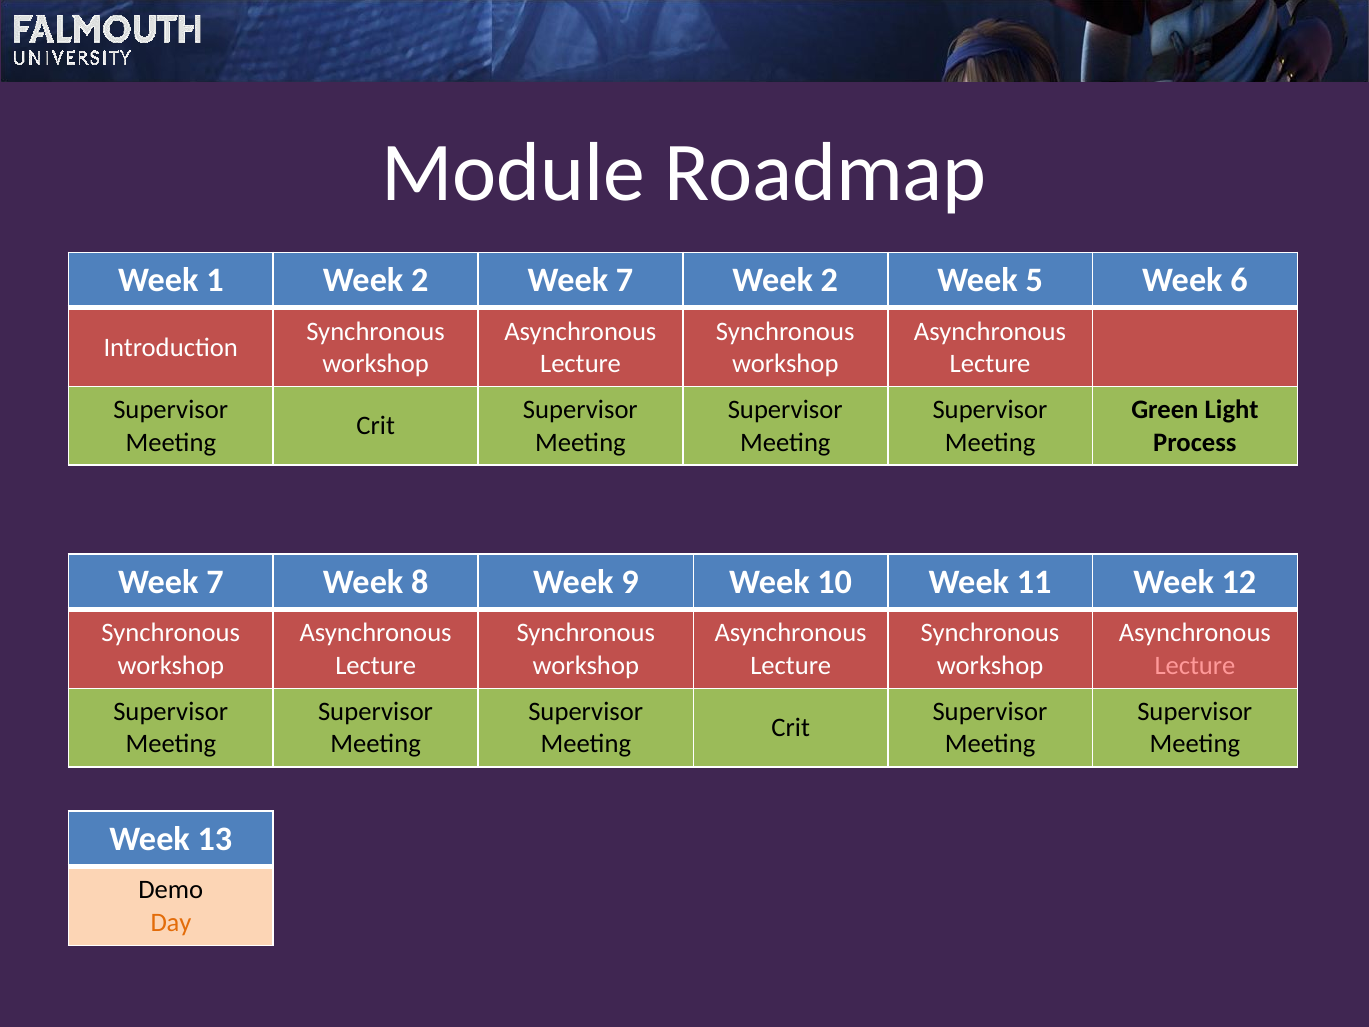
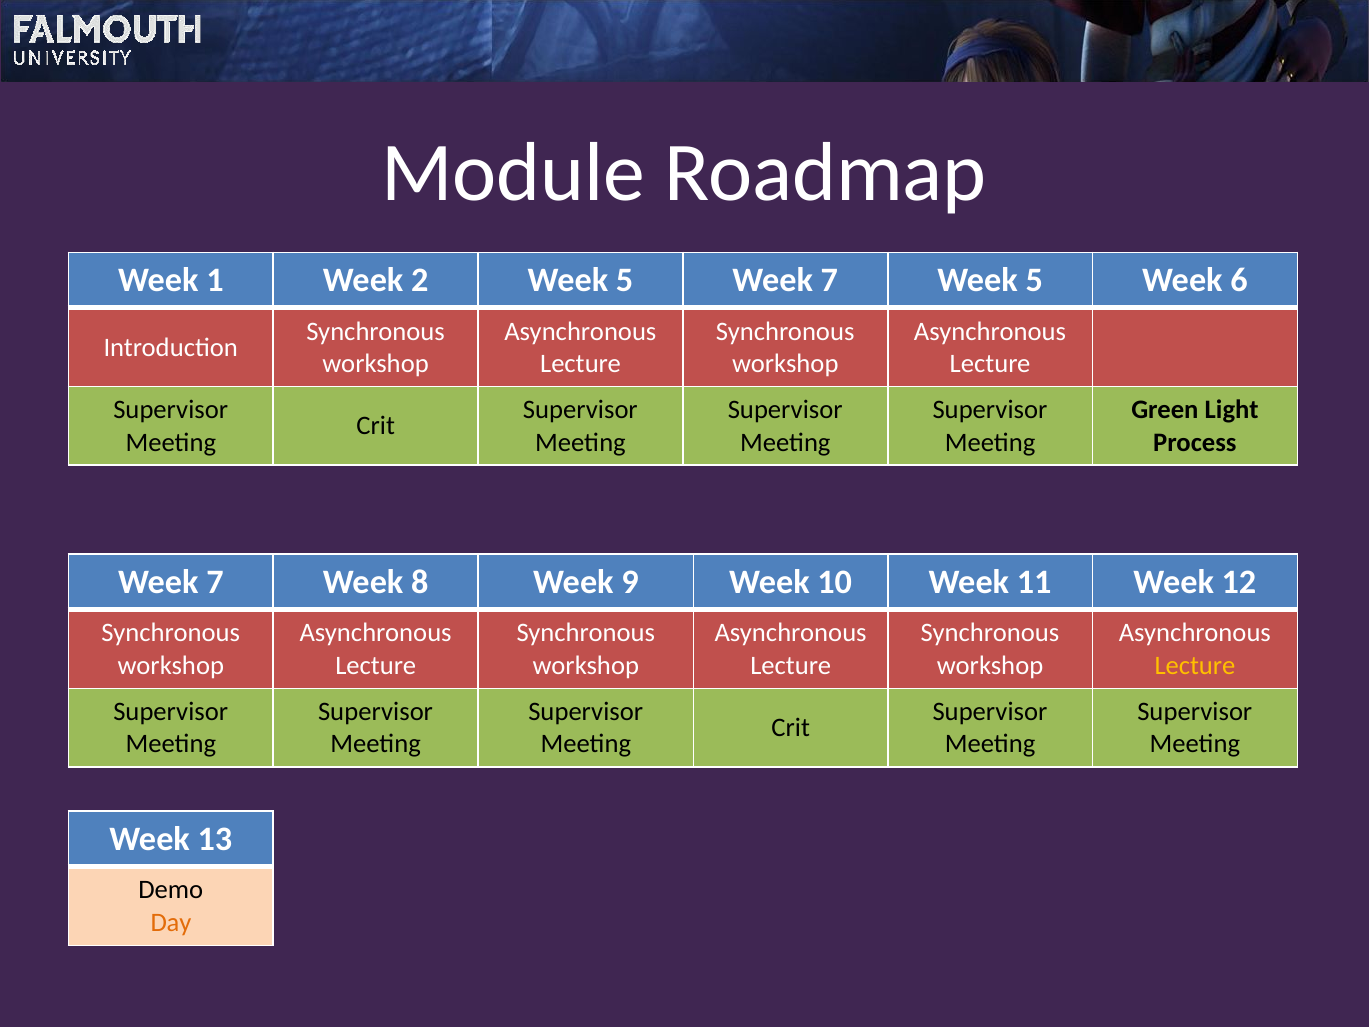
2 Week 7: 7 -> 5 (625, 280)
2: 2 -> 7 (829, 280)
Lecture colour: pink -> yellow (1195, 665)
